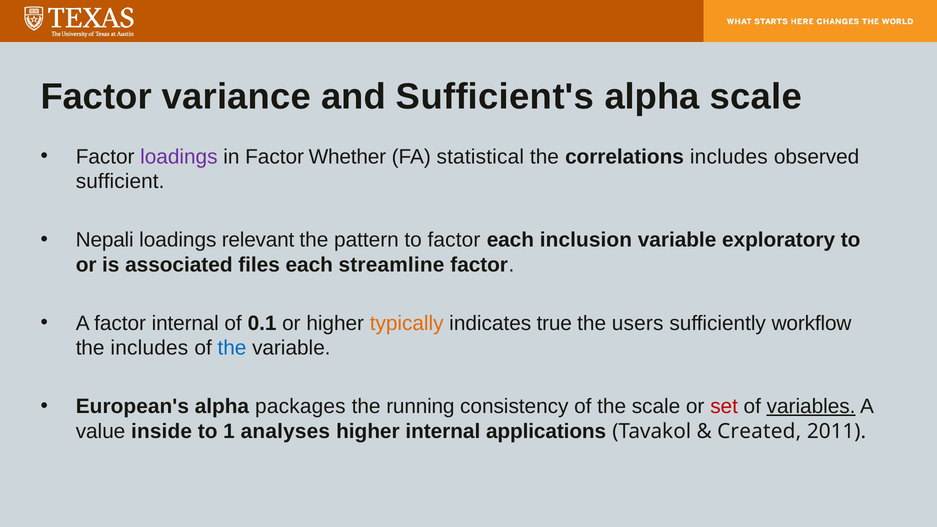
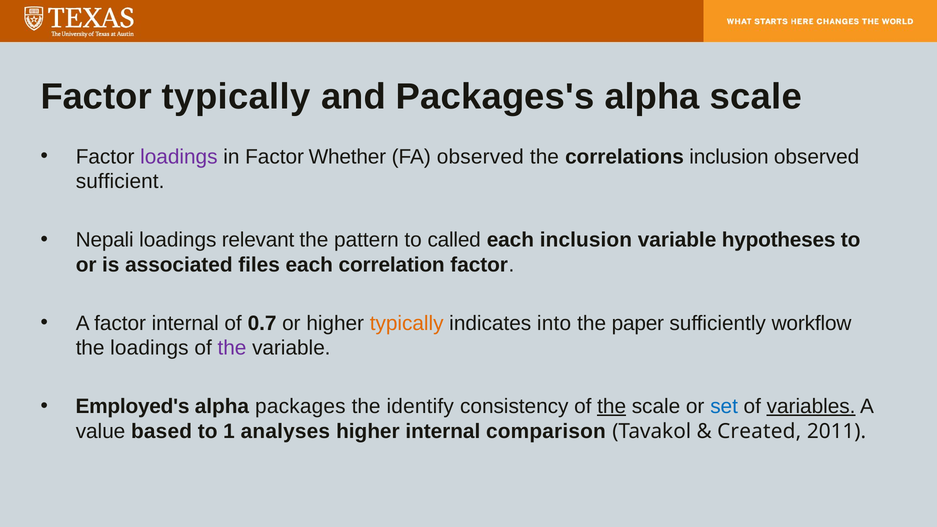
Factor variance: variance -> typically (236, 97)
Sufficient's: Sufficient's -> Packages's (495, 97)
FA statistical: statistical -> observed (480, 157)
correlations includes: includes -> inclusion (729, 157)
to factor: factor -> called (454, 240)
exploratory: exploratory -> hypotheses (779, 240)
streamline: streamline -> correlation (392, 265)
0.1: 0.1 -> 0.7 (262, 323)
true: true -> into (554, 323)
users: users -> paper (638, 323)
the includes: includes -> loadings (149, 348)
the colour: blue -> purple (232, 348)
European's: European's -> Employed's (133, 406)
running: running -> identify (420, 406)
the underline: none -> present (612, 406)
set colour: red -> blue (724, 406)
inside: inside -> based (162, 431)
applications: applications -> comparison (546, 431)
